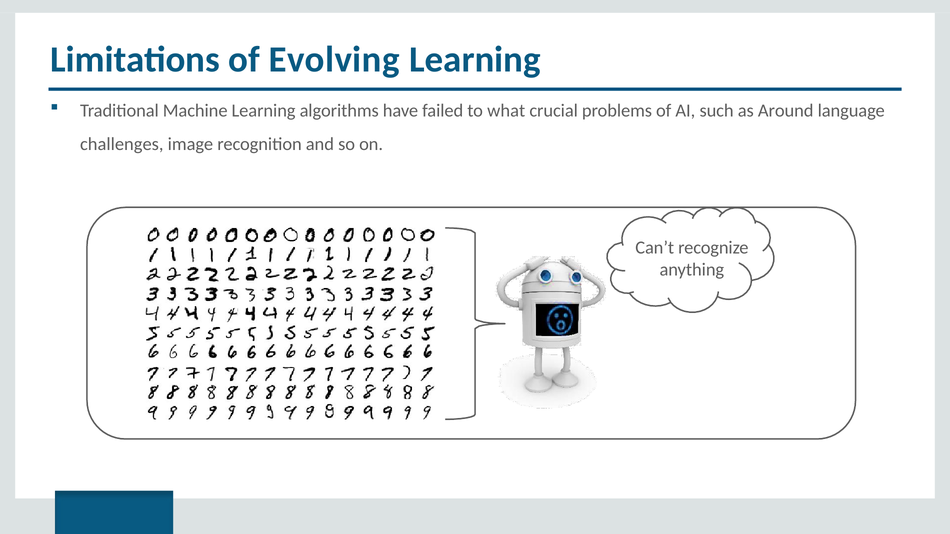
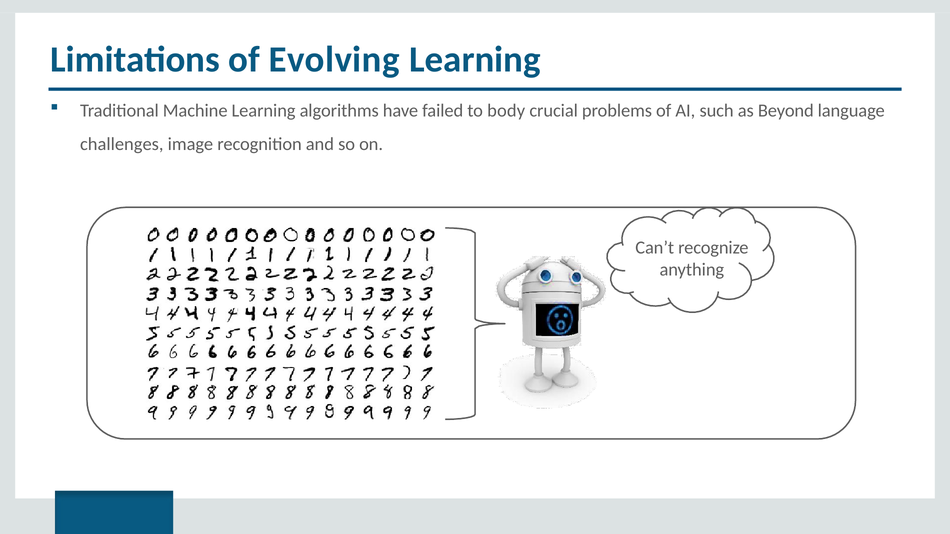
what: what -> body (506, 111)
Around: Around -> Beyond (786, 111)
